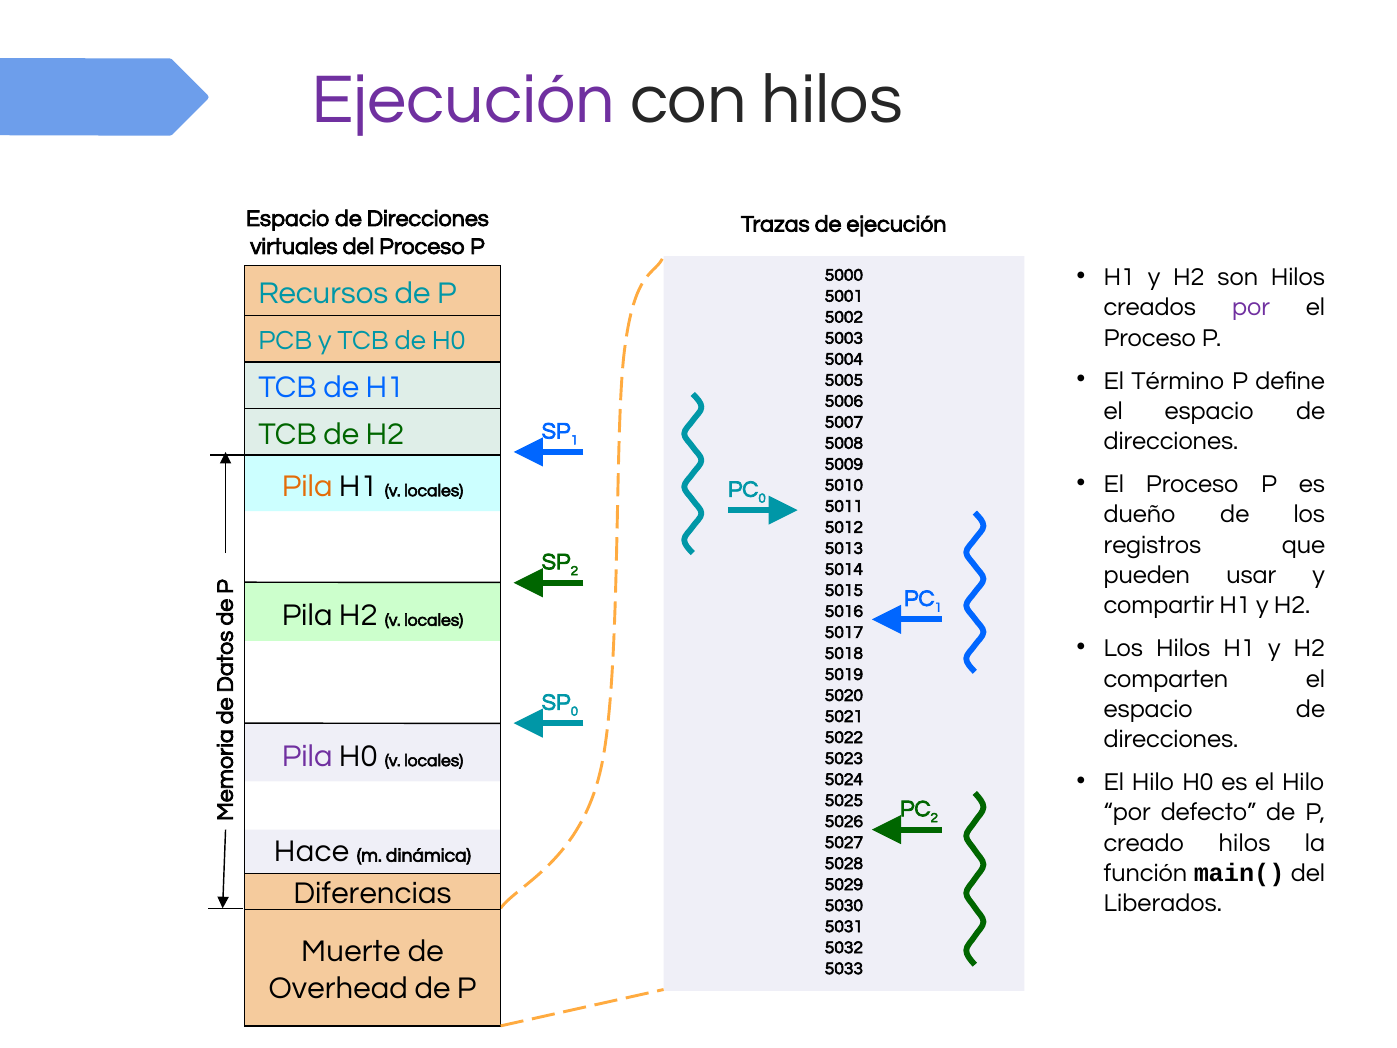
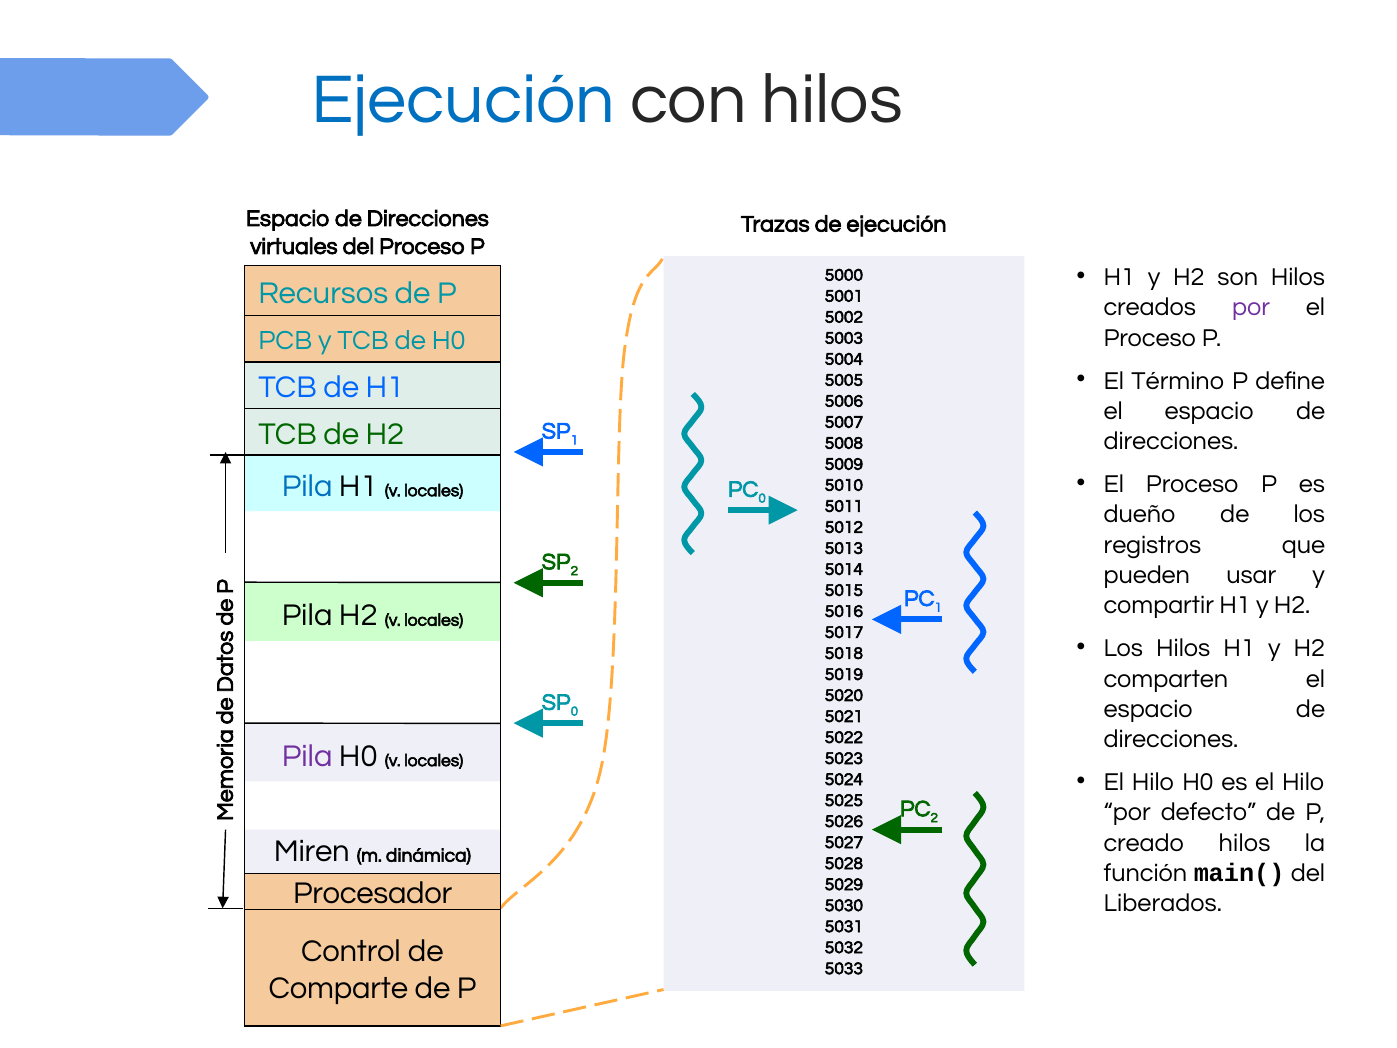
Ejecución colour: purple -> blue (463, 99)
Pila colour: orange -> blue (307, 486)
Hace: Hace -> Miren (312, 851)
Diferencias: Diferencias -> Procesador (373, 893)
Muerte: Muerte -> Control (351, 951)
Overhead: Overhead -> Comparte (338, 988)
